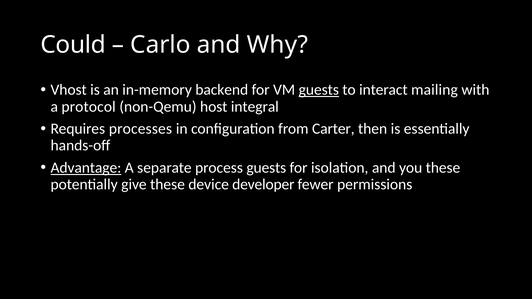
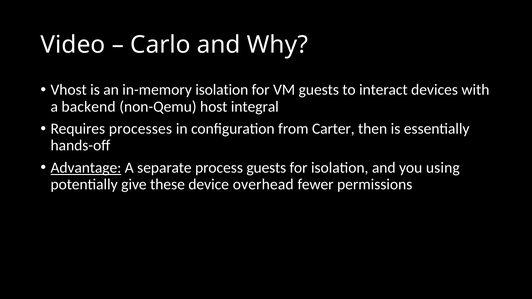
Could: Could -> Video (73, 45)
in-memory backend: backend -> isolation (222, 90)
guests underline: present -> none (319, 90)
mailing: mailing -> devices (435, 90)
protocol: protocol -> backend (89, 107)
you these: these -> using (443, 168)
developer: developer -> overhead (263, 185)
